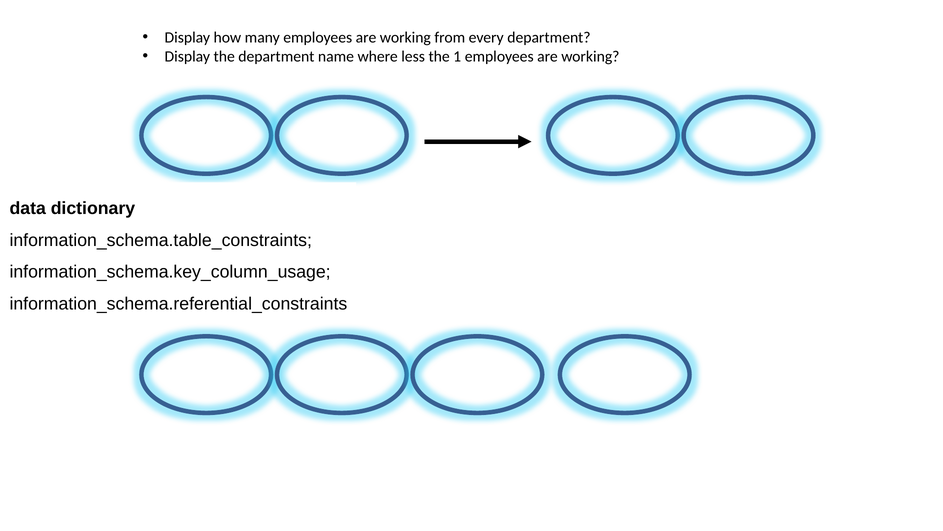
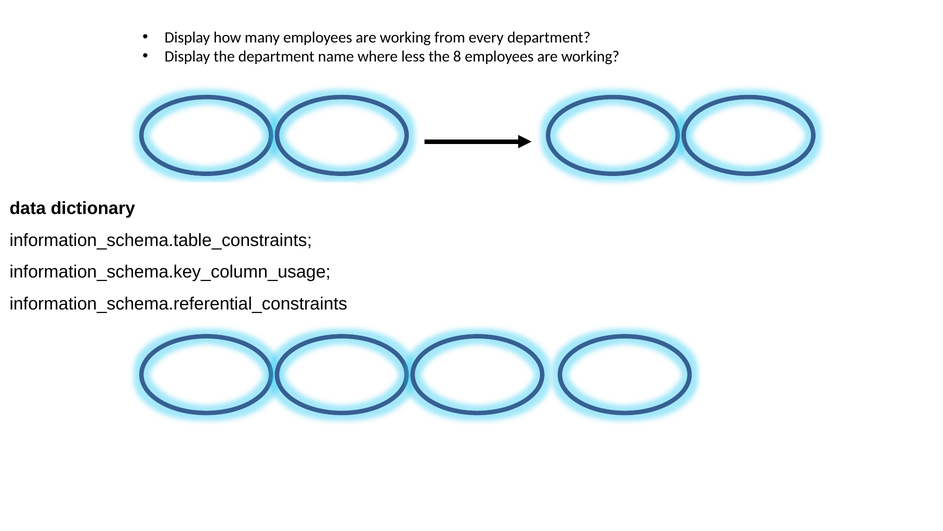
1: 1 -> 8 (457, 56)
